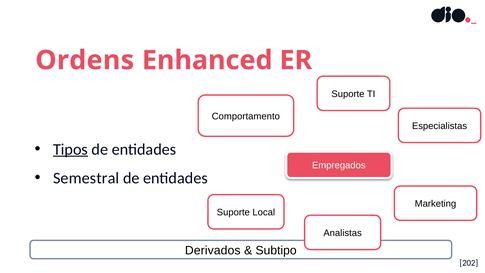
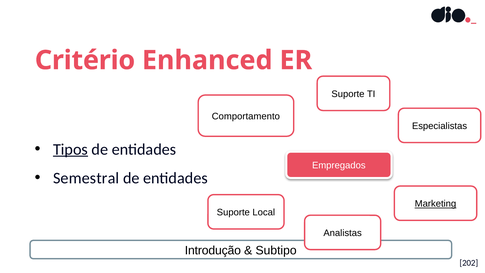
Ordens: Ordens -> Critério (85, 60)
Marketing underline: none -> present (436, 204)
Derivados: Derivados -> Introdução (213, 250)
